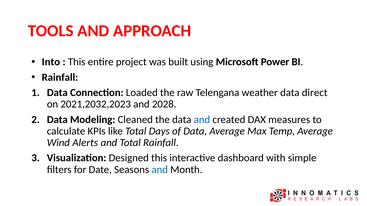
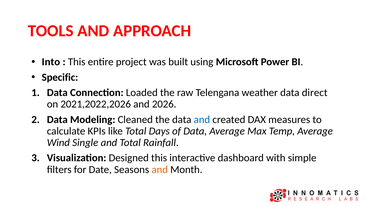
Rainfall: Rainfall -> Specific (60, 77)
2021,2032,2023: 2021,2032,2023 -> 2021,2022,2026 (96, 104)
2028: 2028 -> 2026 (164, 104)
Alerts: Alerts -> Single (85, 143)
and colour: blue -> orange (160, 170)
